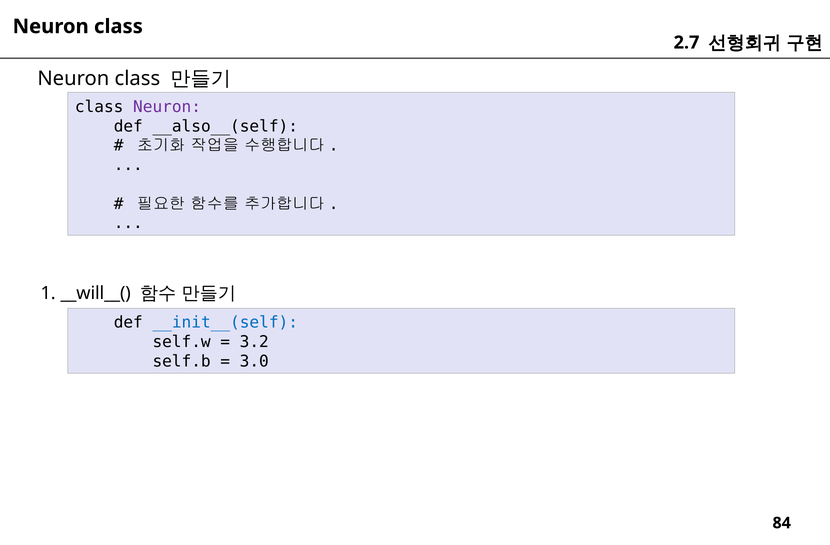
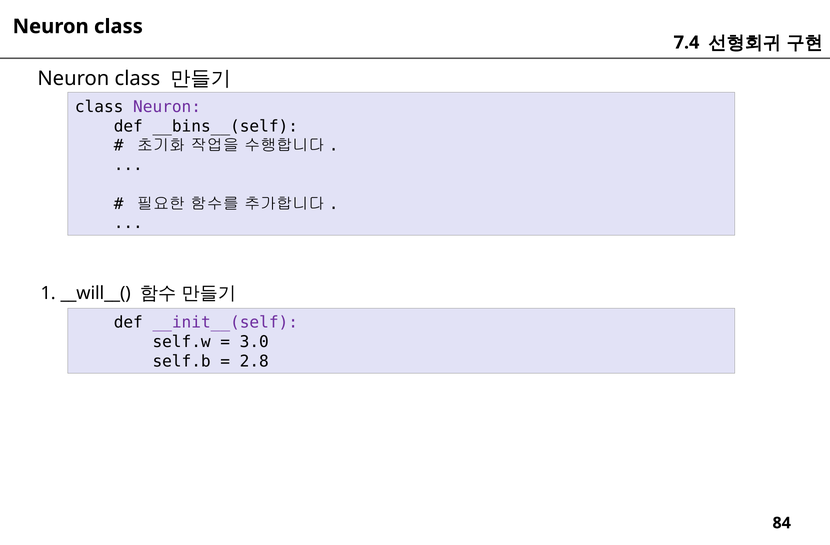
2.7: 2.7 -> 7.4 (687, 43)
__also__(self: __also__(self -> __bins__(self (225, 126)
__init__(self colour: blue -> purple (225, 323)
3.2: 3.2 -> 3.0 (254, 342)
3.0: 3.0 -> 2.8 (254, 361)
